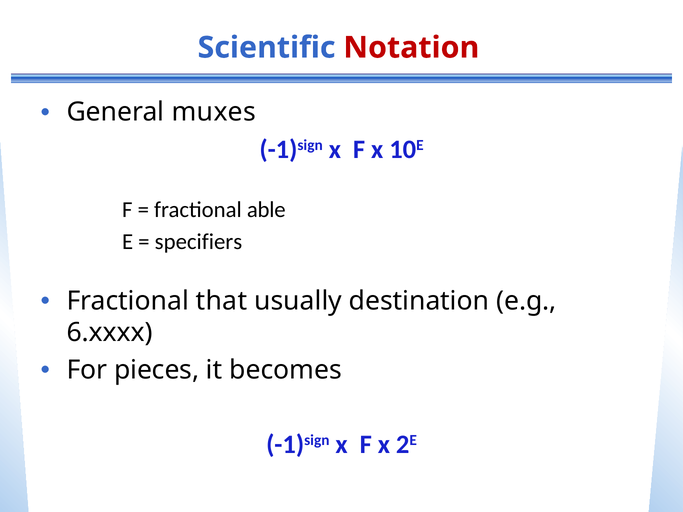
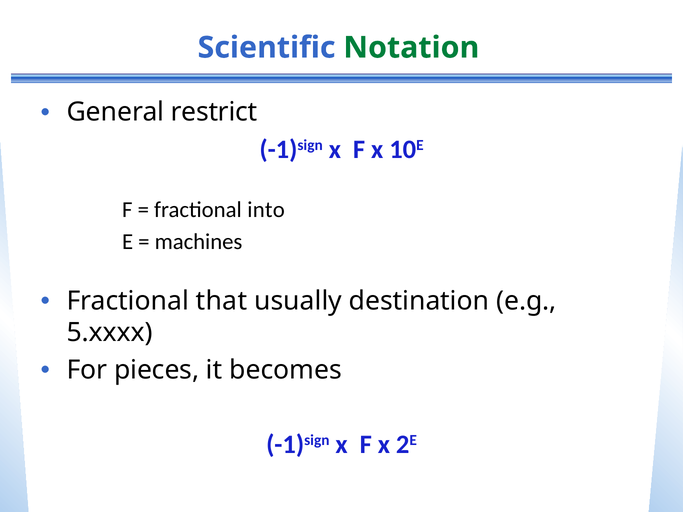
Notation colour: red -> green (411, 48)
muxes: muxes -> restrict (214, 112)
able: able -> into (266, 210)
specifiers: specifiers -> machines (199, 242)
6.xxxx: 6.xxxx -> 5.xxxx (110, 333)
